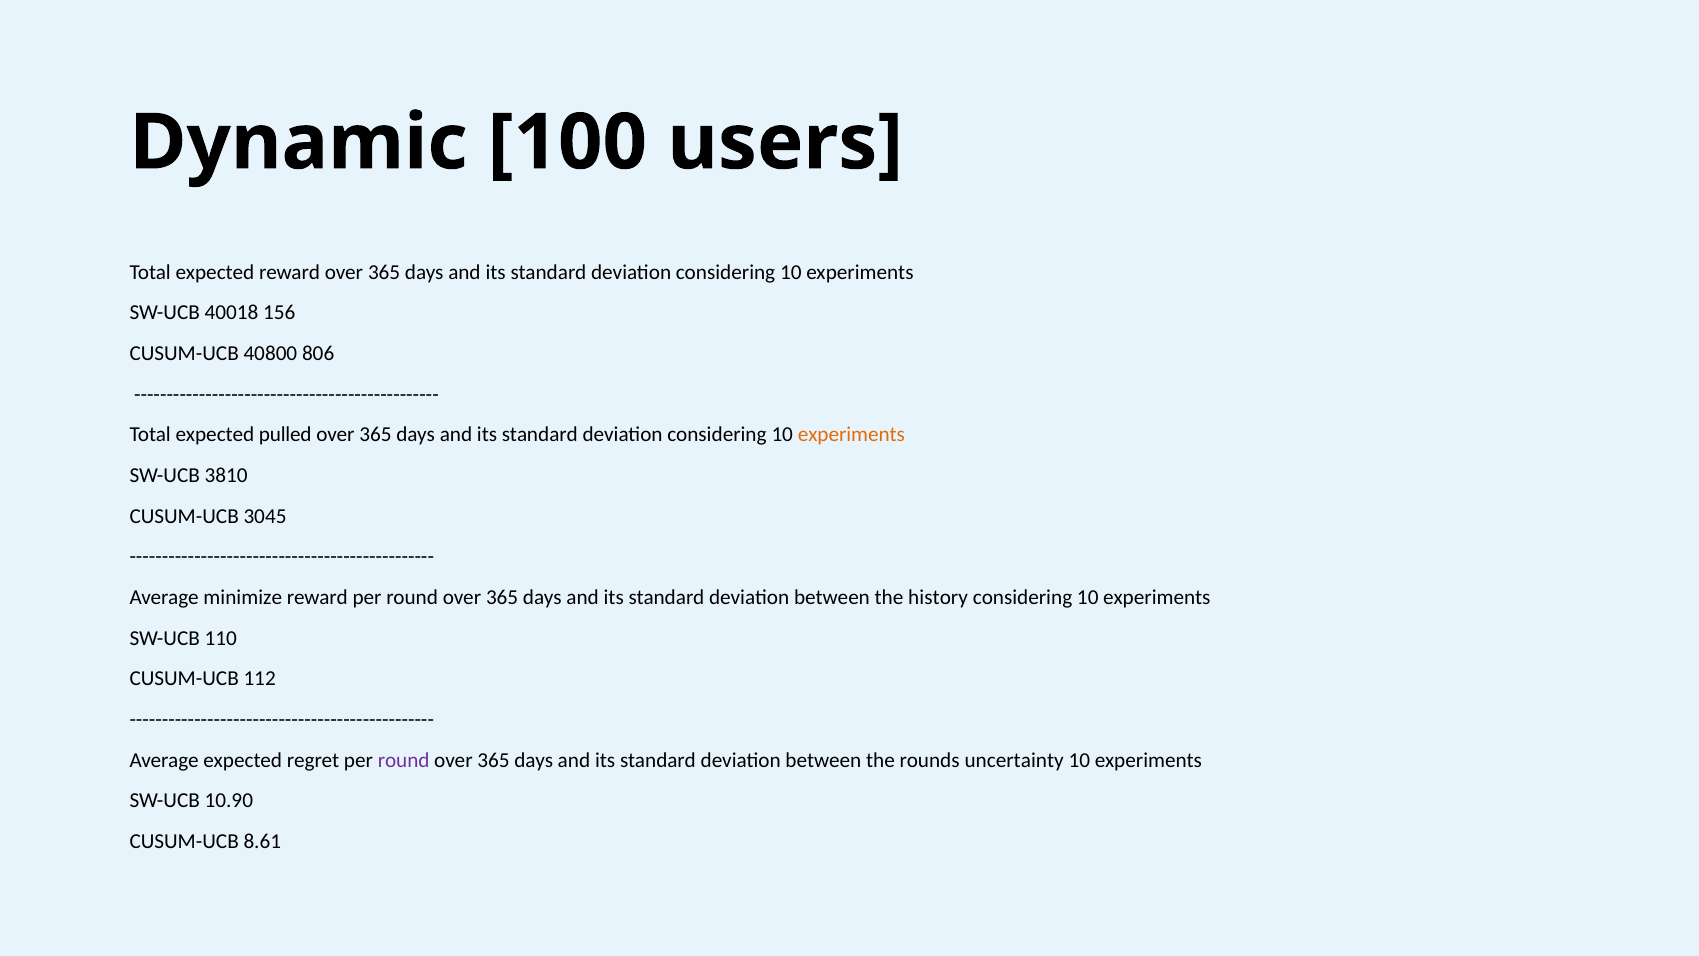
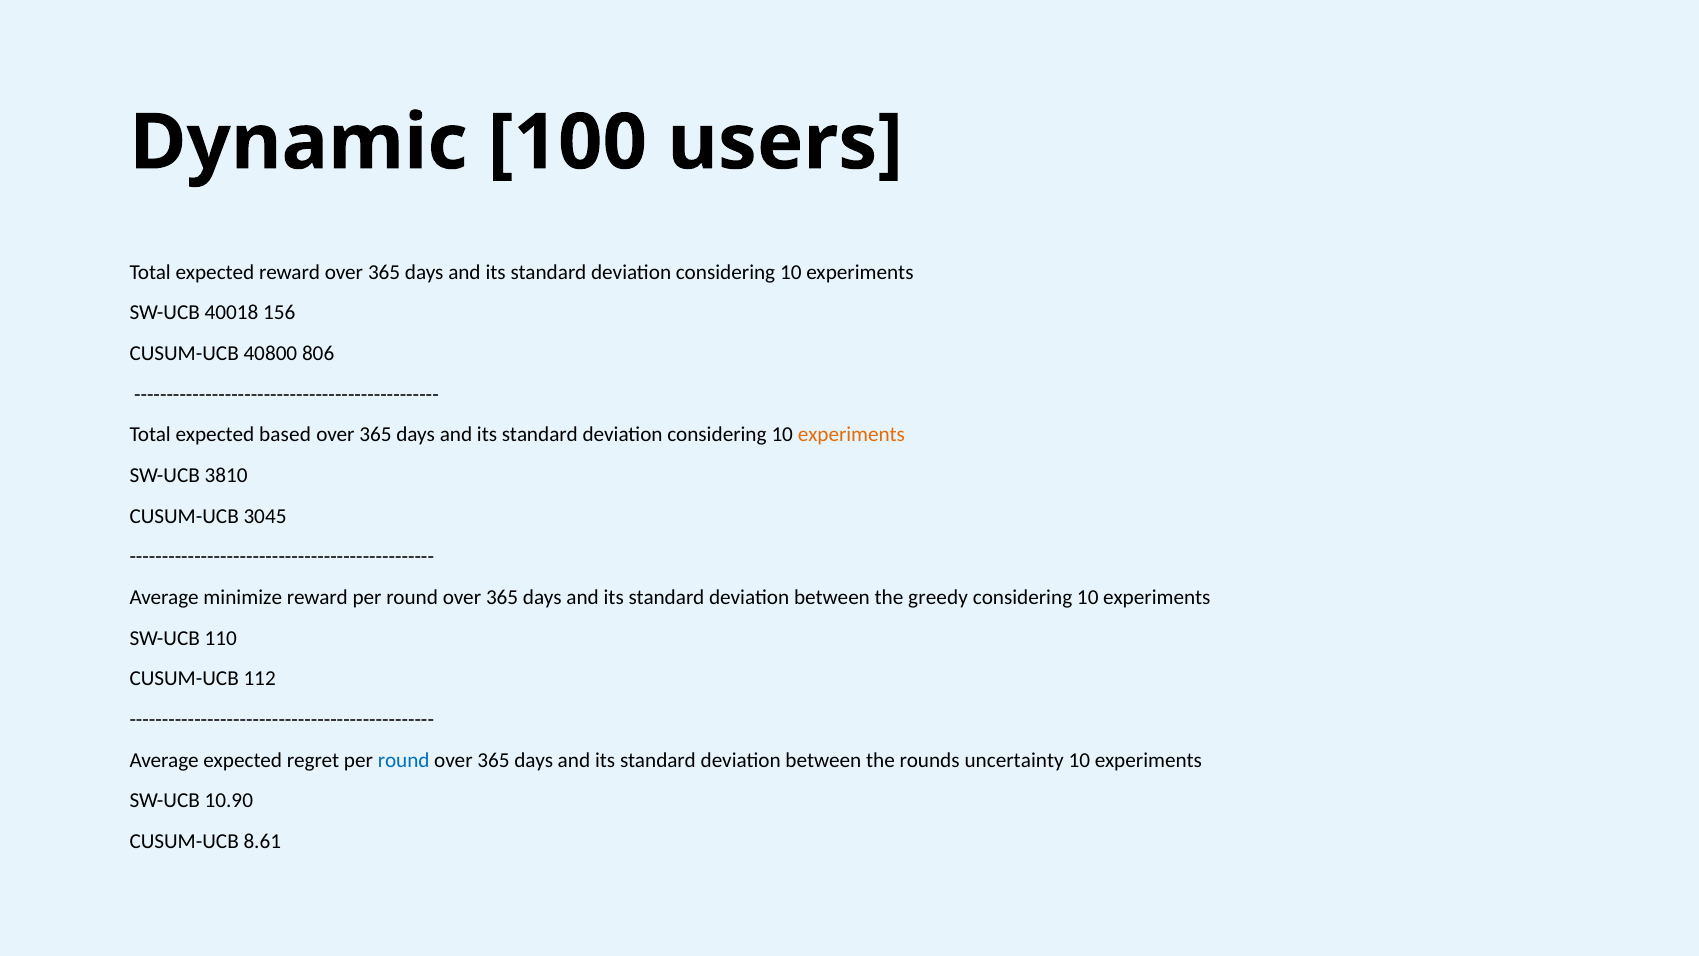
pulled: pulled -> based (285, 435)
history: history -> greedy (938, 597)
round colour: purple -> blue (404, 760)
